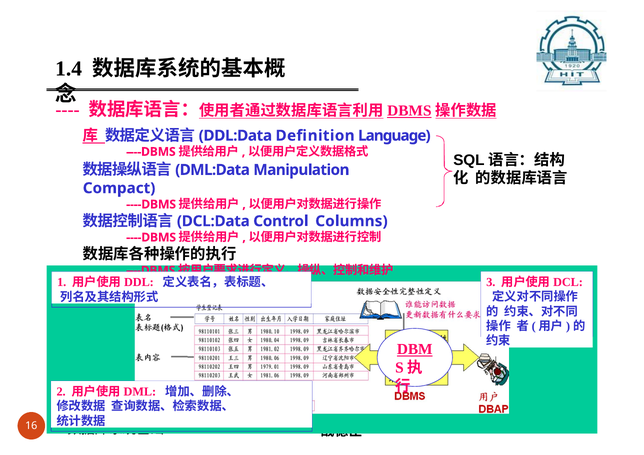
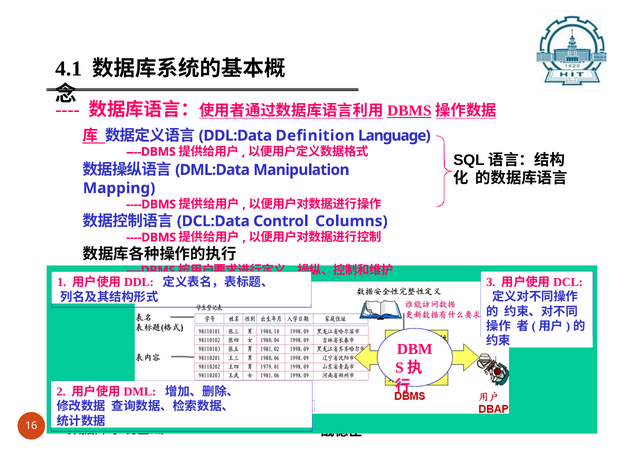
1.4: 1.4 -> 4.1 (69, 69)
Compact: Compact -> Mapping (119, 188)
DBM underline: present -> none (415, 350)
